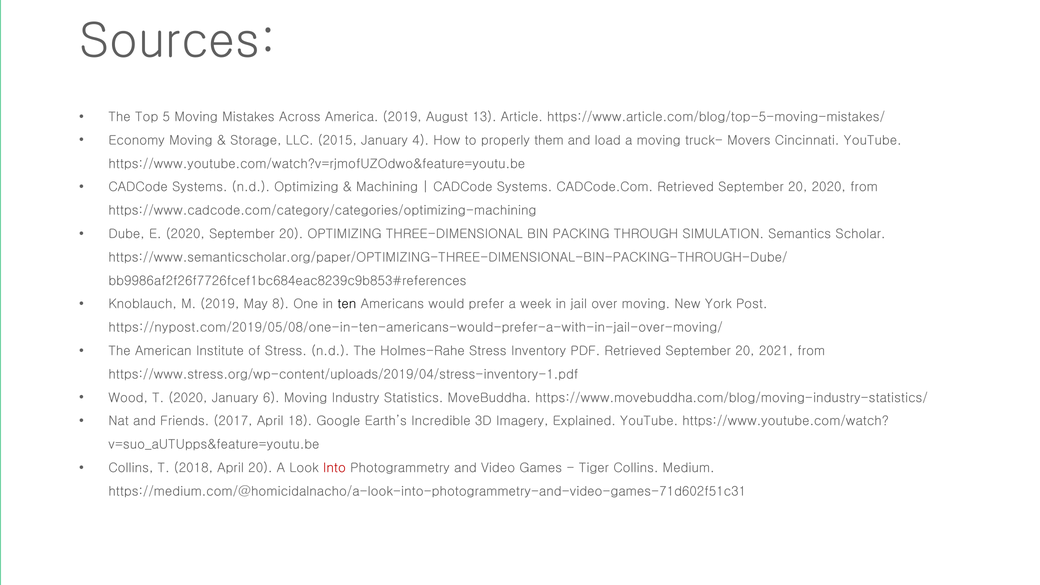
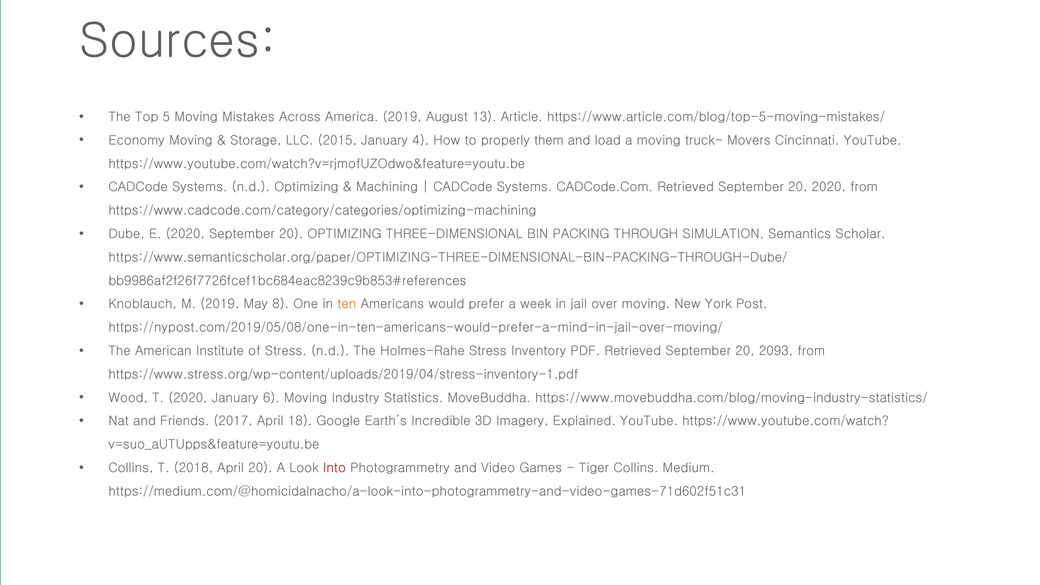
ten colour: black -> orange (347, 304)
https://nypost.com/2019/05/08/one-in-ten-americans-would-prefer-a-with-in-jail-over-moving/: https://nypost.com/2019/05/08/one-in-ten-americans-would-prefer-a-with-in-jail-over-moving/ -> https://nypost.com/2019/05/08/one-in-ten-americans-would-prefer-a-mind-in-jail-over-moving/ (416, 328)
2021: 2021 -> 2093 (776, 351)
